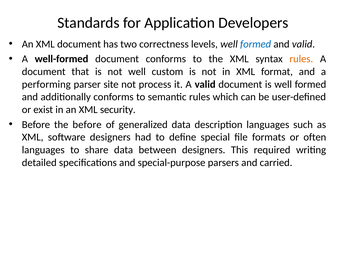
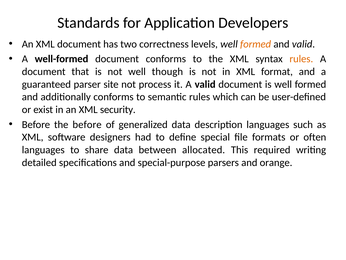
formed colour: blue -> orange (256, 44)
custom: custom -> though (167, 71)
performing: performing -> guaranteed (46, 84)
between designers: designers -> allocated (204, 150)
carried: carried -> orange (276, 162)
